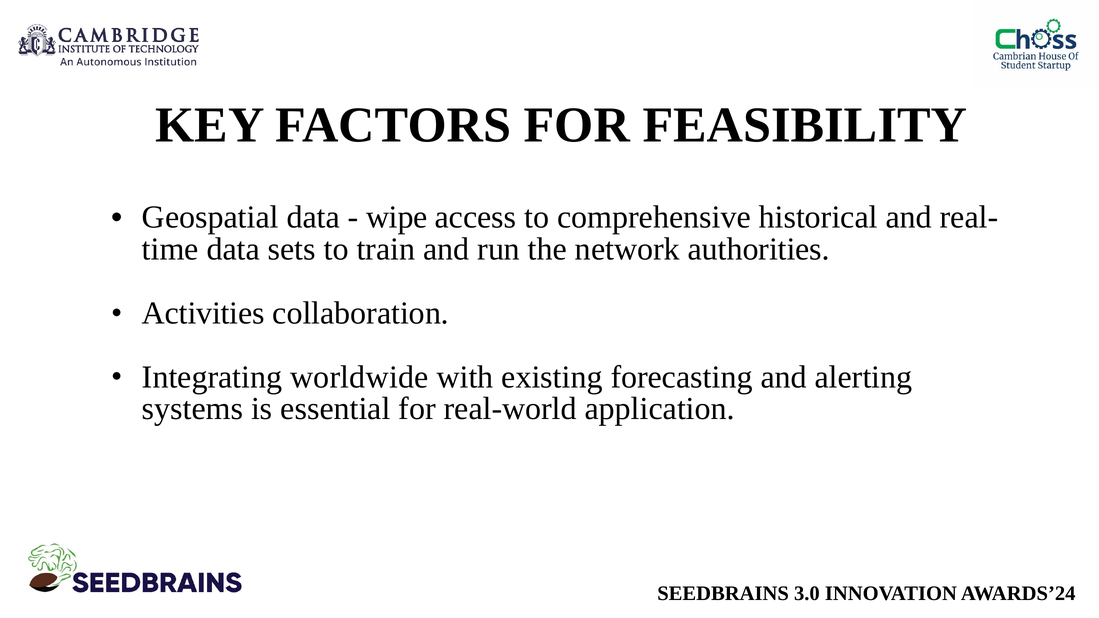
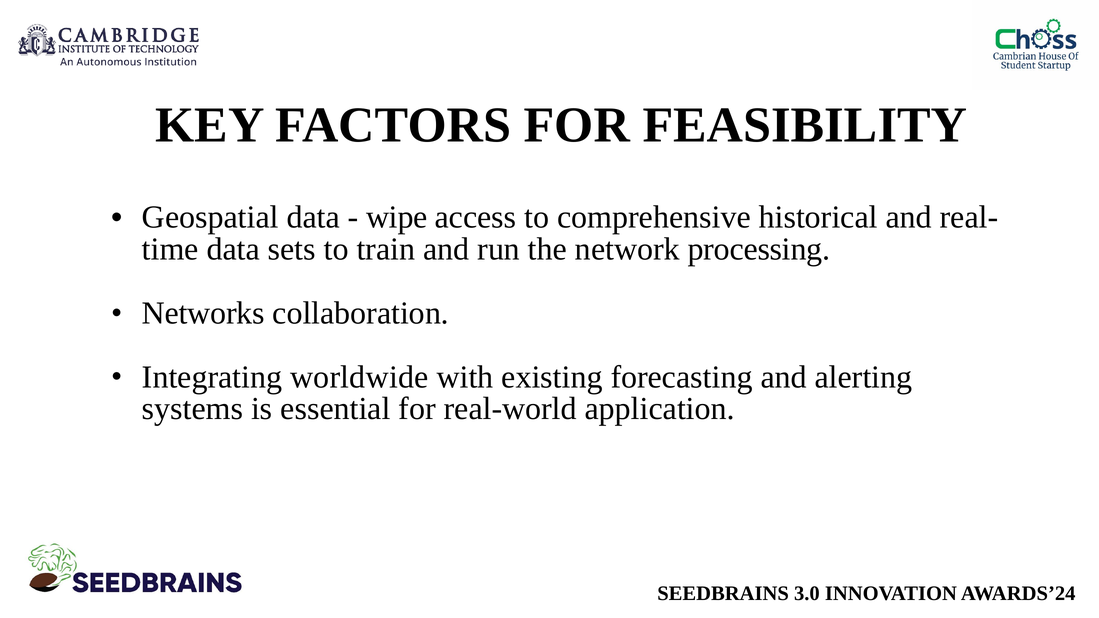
authorities: authorities -> processing (759, 249)
Activities: Activities -> Networks (203, 313)
